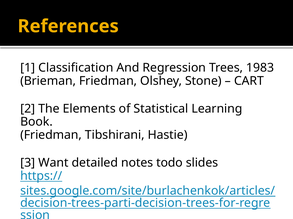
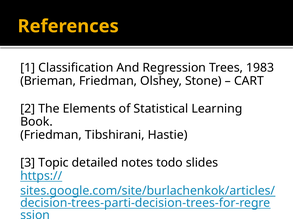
Want: Want -> Topic (53, 163)
